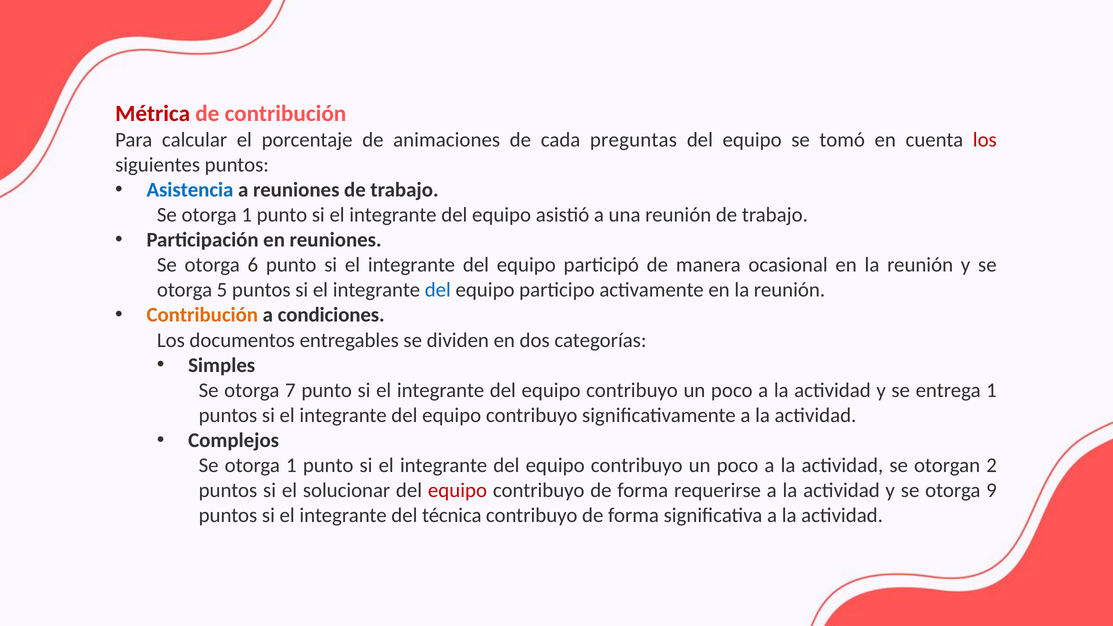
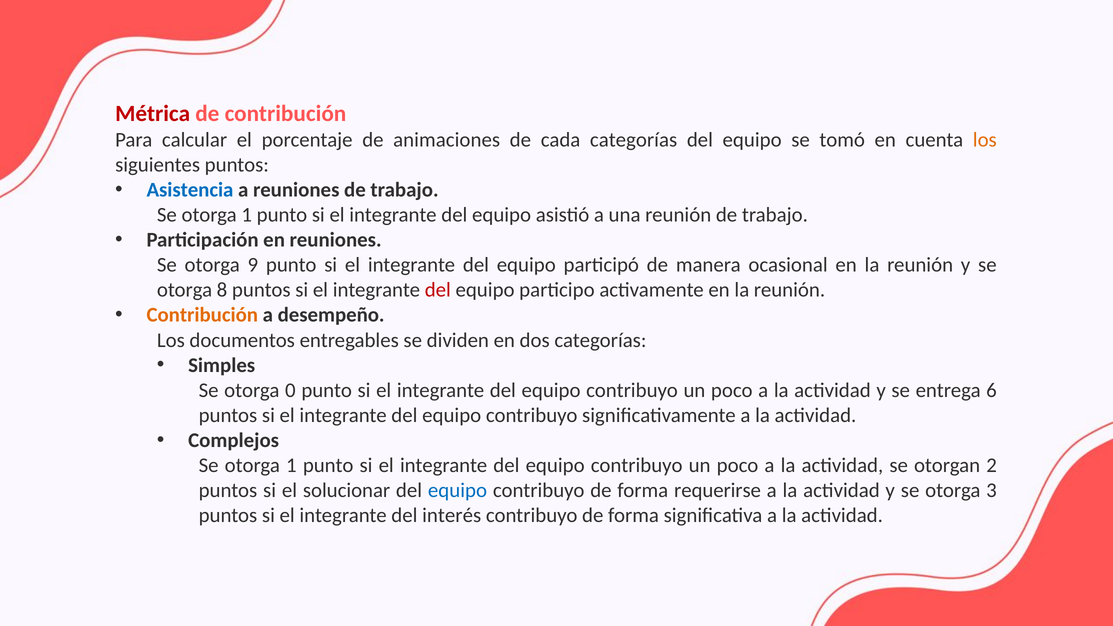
cada preguntas: preguntas -> categorías (634, 140)
los colour: red -> orange (985, 140)
6: 6 -> 9 (253, 265)
5: 5 -> 8 (222, 290)
del colour: blue -> red (438, 290)
condiciones: condiciones -> desempeño (331, 315)
7: 7 -> 0 (290, 390)
entrega 1: 1 -> 6 (991, 390)
equipo colour: red -> blue (458, 490)
9: 9 -> 3 (992, 490)
técnica: técnica -> interés (452, 515)
